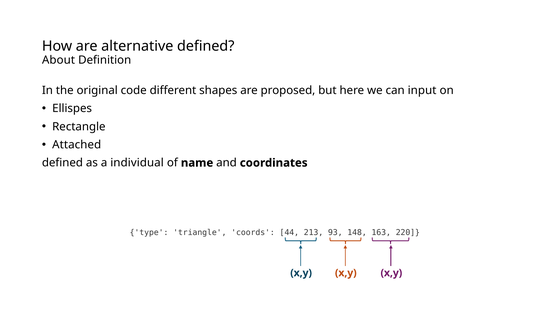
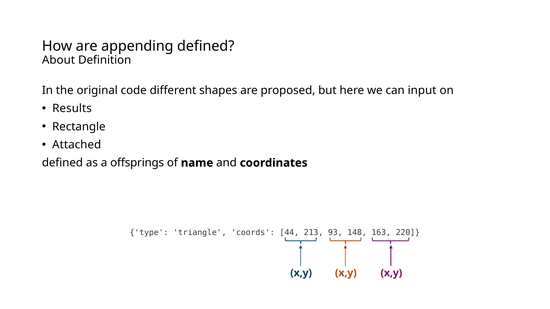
alternative: alternative -> appending (137, 46)
Ellispes: Ellispes -> Results (72, 109)
individual: individual -> offsprings (137, 163)
